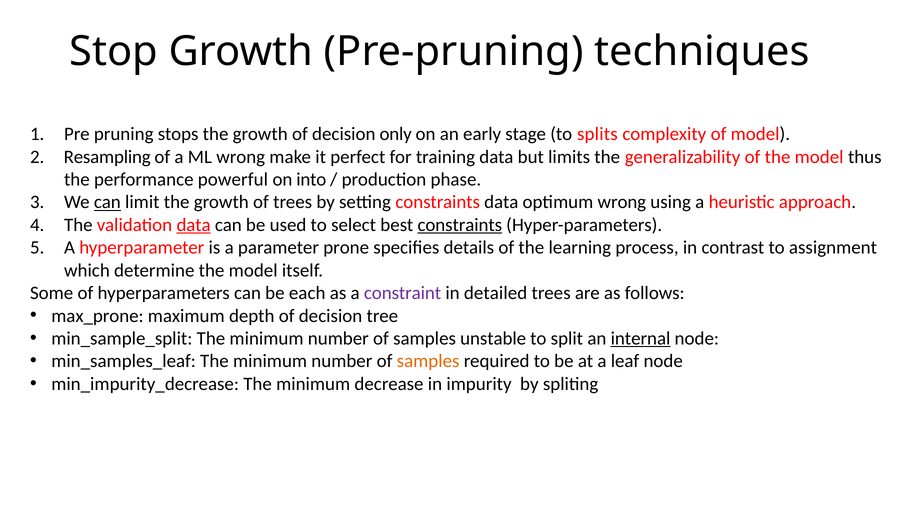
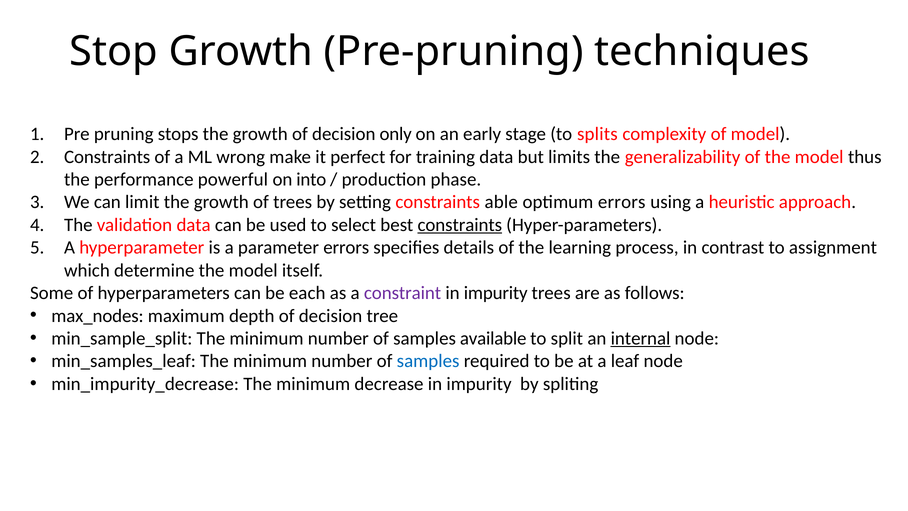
Resampling: Resampling -> Constraints (107, 157)
can underline: present -> none (107, 202)
constraints data: data -> able (501, 202)
optimum wrong: wrong -> errors (622, 202)
data underline: present -> none (194, 225)
parameter prone: prone -> errors (346, 248)
detailed: detailed -> impurity (496, 293)
max_prone: max_prone -> max_nodes (97, 316)
unstable: unstable -> available (493, 338)
samples colour: orange -> blue (428, 361)
